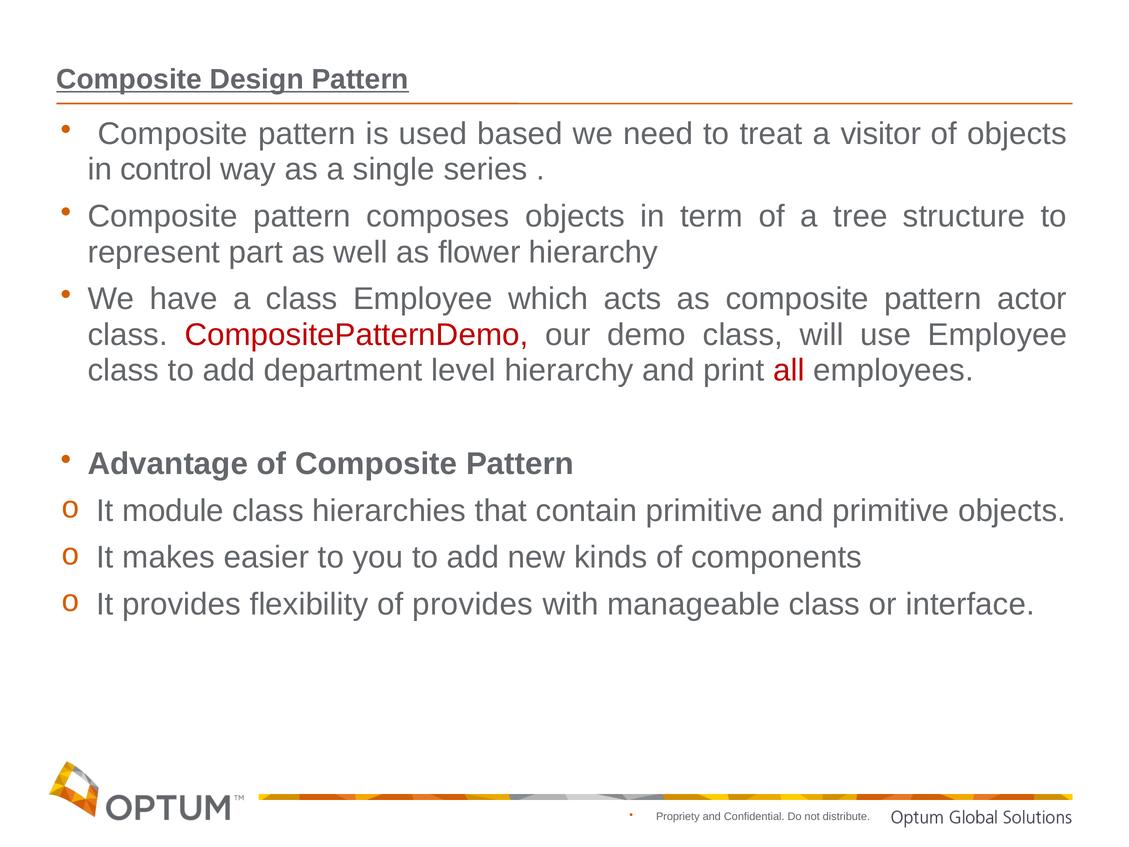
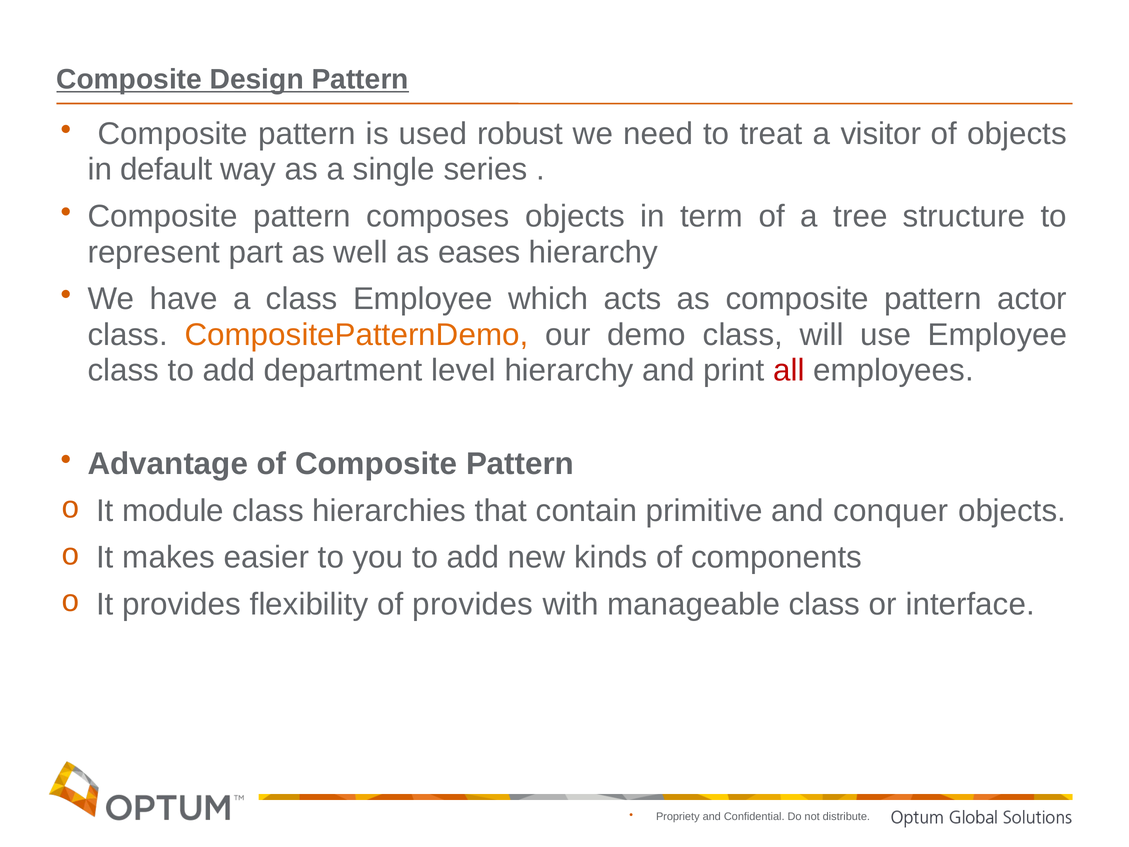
based: based -> robust (520, 134)
control: control -> default (166, 170)
flower: flower -> eases (479, 252)
CompositePatternDemo colour: red -> orange (357, 335)
and primitive: primitive -> conquer (891, 511)
